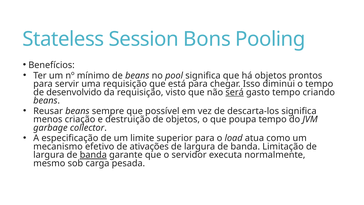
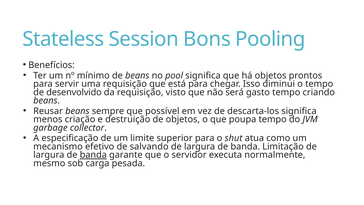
será underline: present -> none (235, 92)
load: load -> shut (234, 138)
ativações: ativações -> salvando (149, 146)
